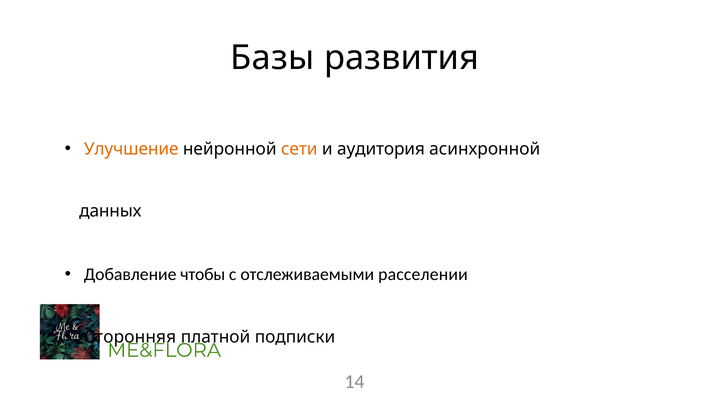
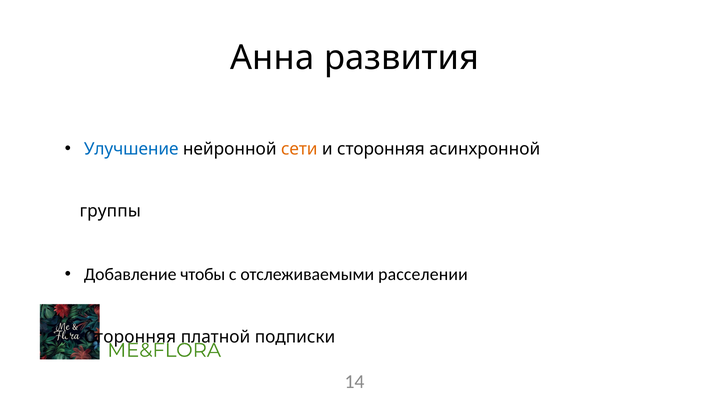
Базы: Базы -> Анна (272, 58)
Улучшение colour: orange -> blue (131, 149)
и аудитория: аудитория -> сторонняя (381, 149)
данных: данных -> группы (110, 211)
